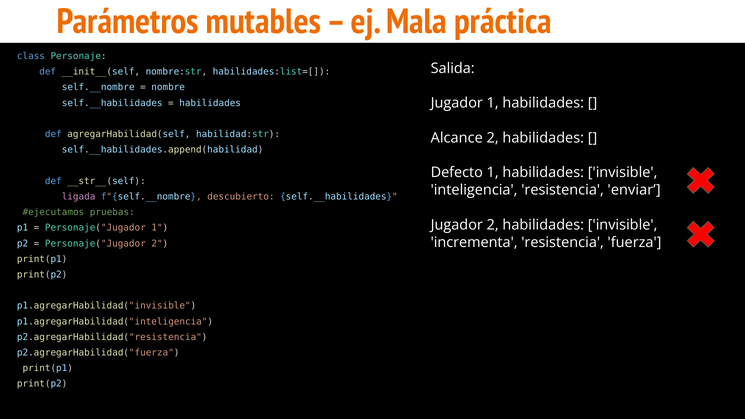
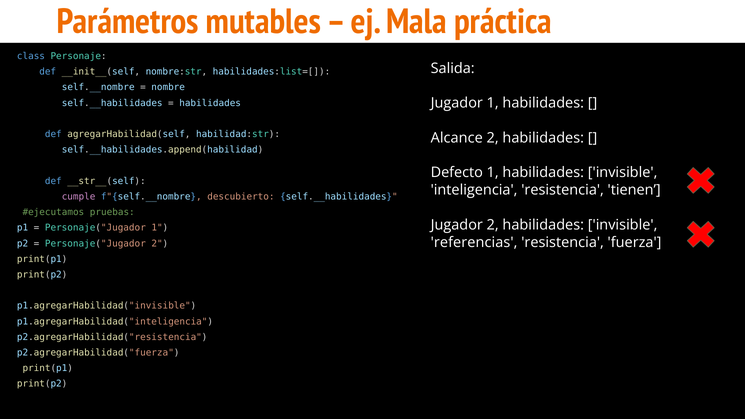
enviar: enviar -> tienen (634, 190)
ligada: ligada -> cumple (79, 197)
incrementa: incrementa -> referencias (474, 242)
